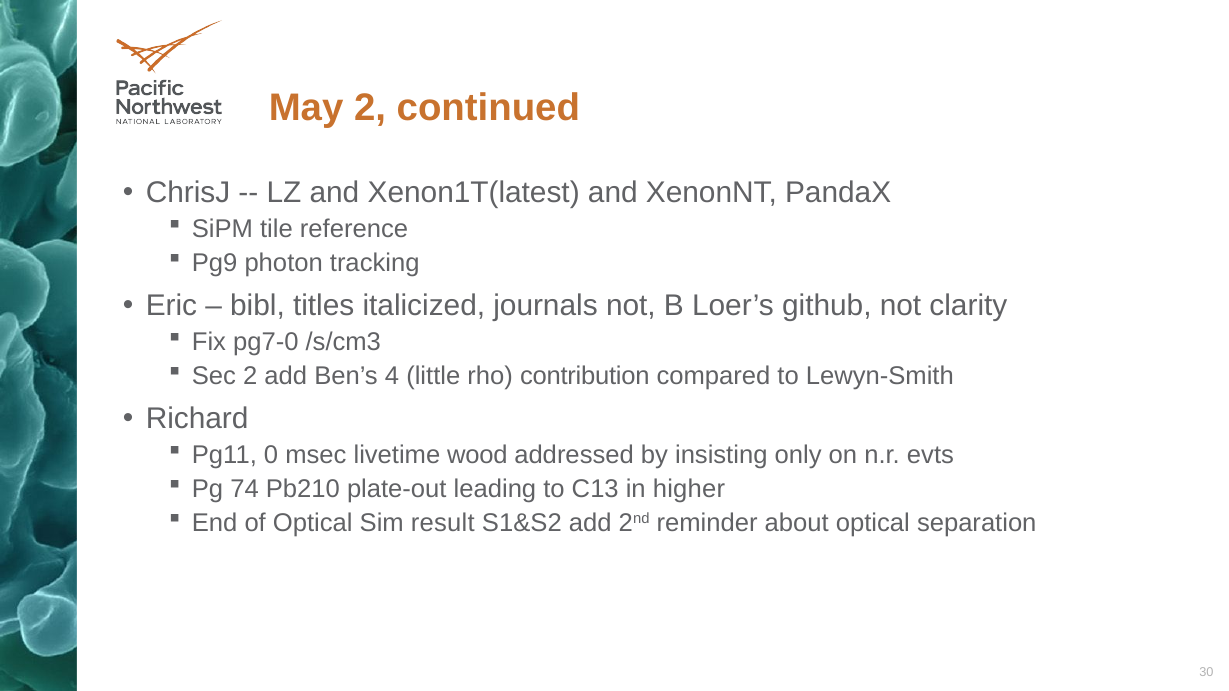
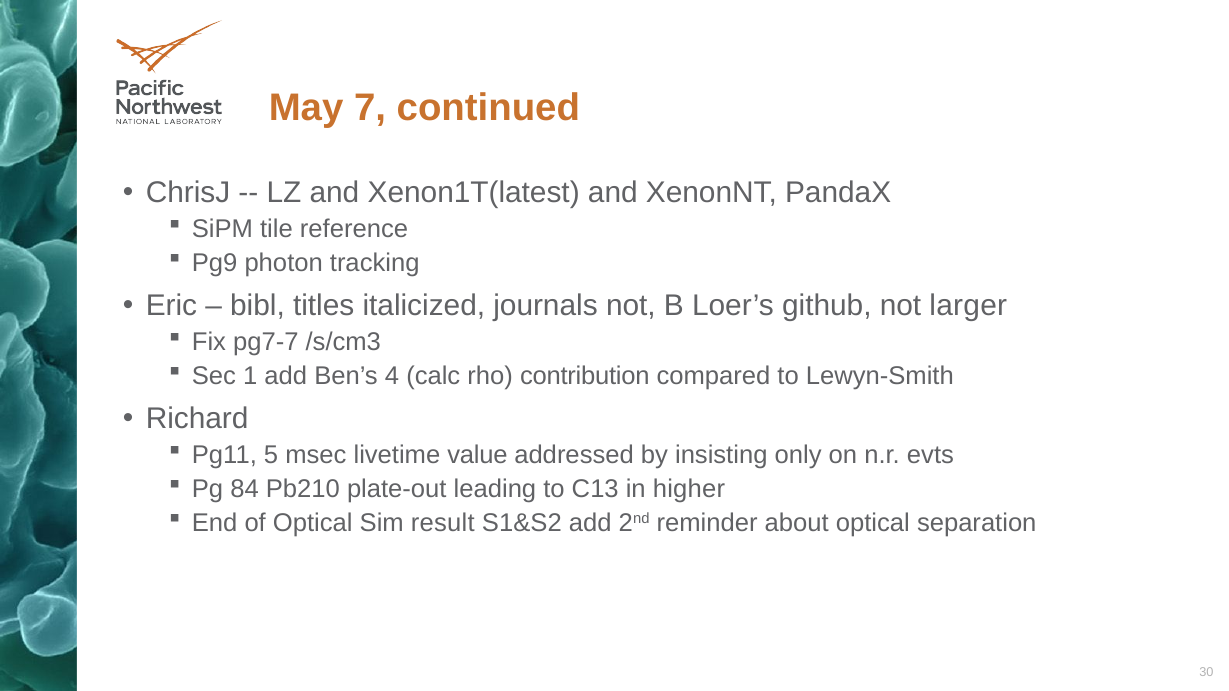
May 2: 2 -> 7 (370, 108)
clarity: clarity -> larger (968, 306)
pg7-0: pg7-0 -> pg7-7 (266, 342)
Sec 2: 2 -> 1 (250, 376)
little: little -> calc (433, 376)
0: 0 -> 5 (271, 455)
wood: wood -> value (477, 455)
74: 74 -> 84 (245, 489)
